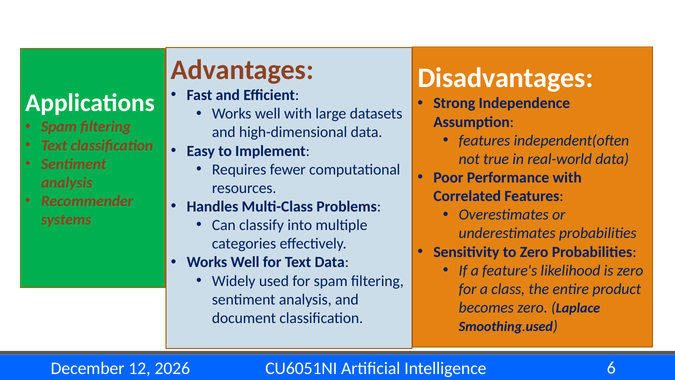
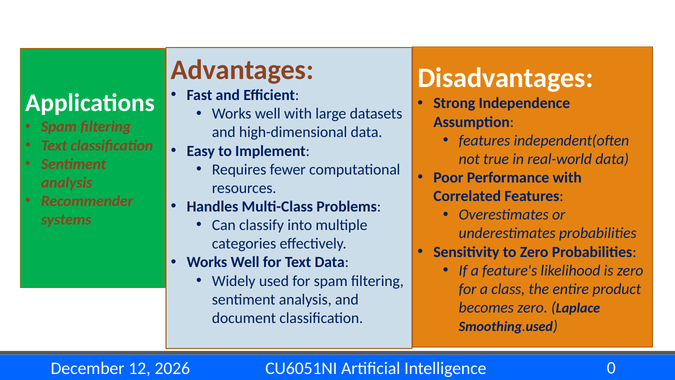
6: 6 -> 0 (611, 368)
